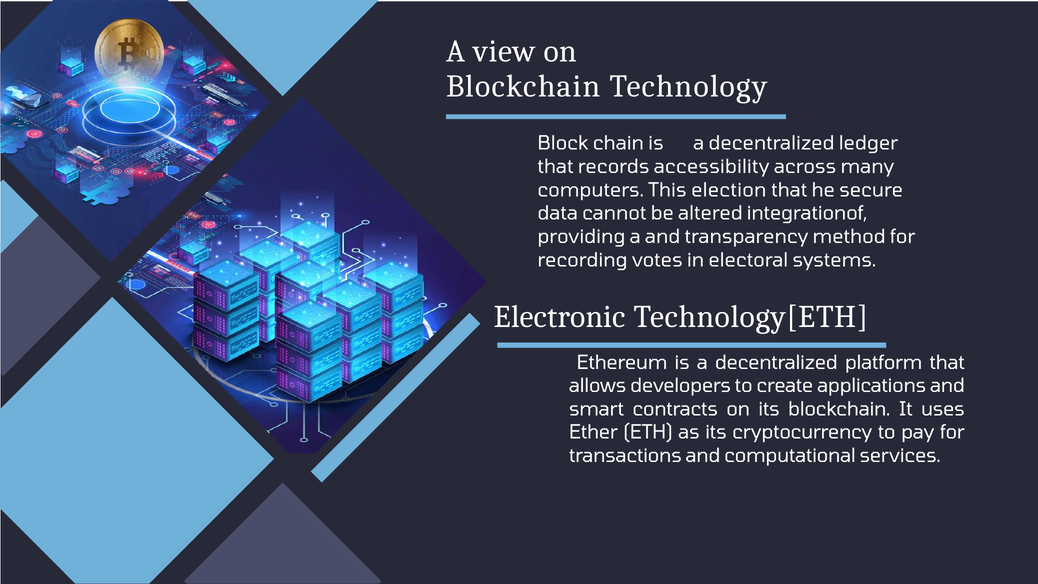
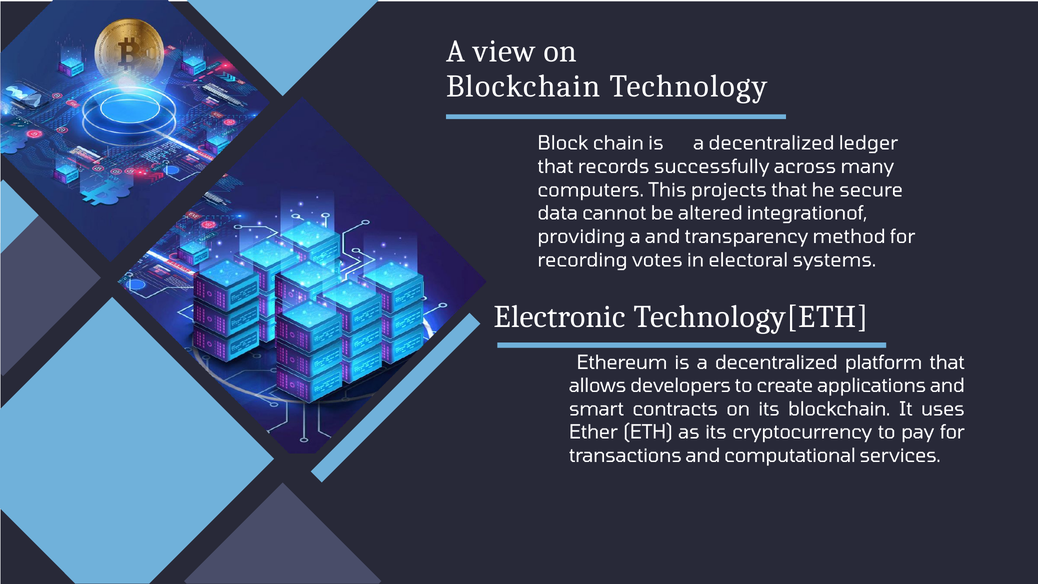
accessibility: accessibility -> successfully (712, 167)
election: election -> projects (729, 190)
